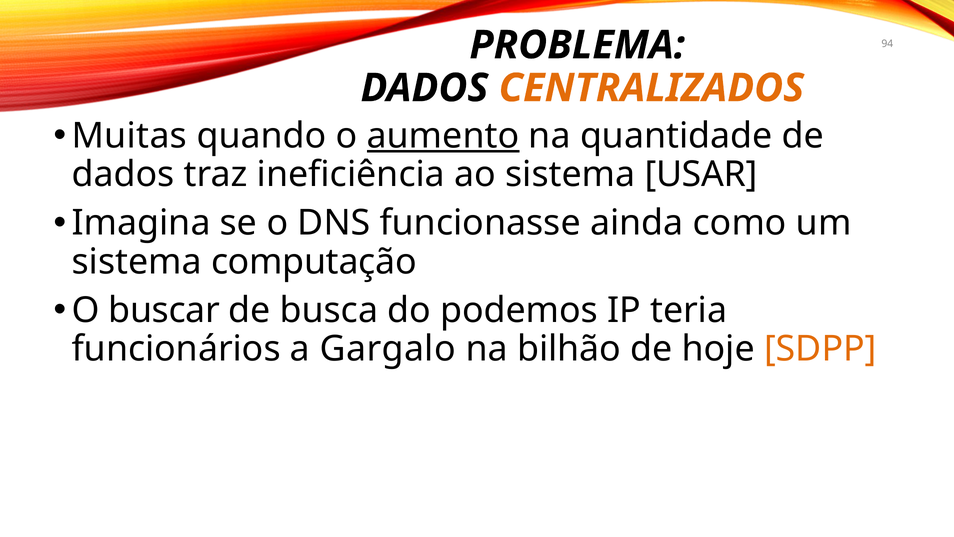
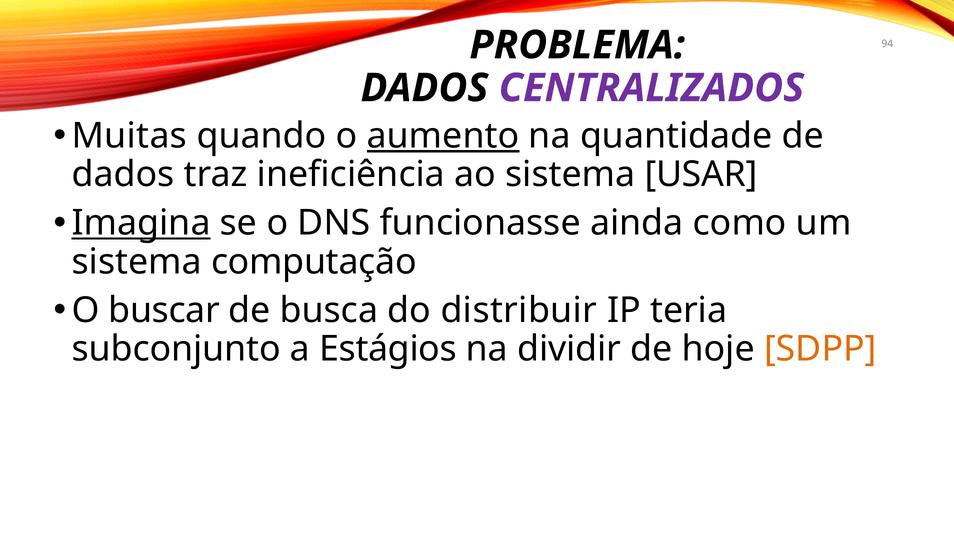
CENTRALIZADOS colour: orange -> purple (651, 88)
Imagina underline: none -> present (141, 223)
podemos: podemos -> distribuir (519, 310)
funcionários: funcionários -> subconjunto (176, 349)
Gargalo: Gargalo -> Estágios (388, 349)
bilhão: bilhão -> dividir (569, 349)
